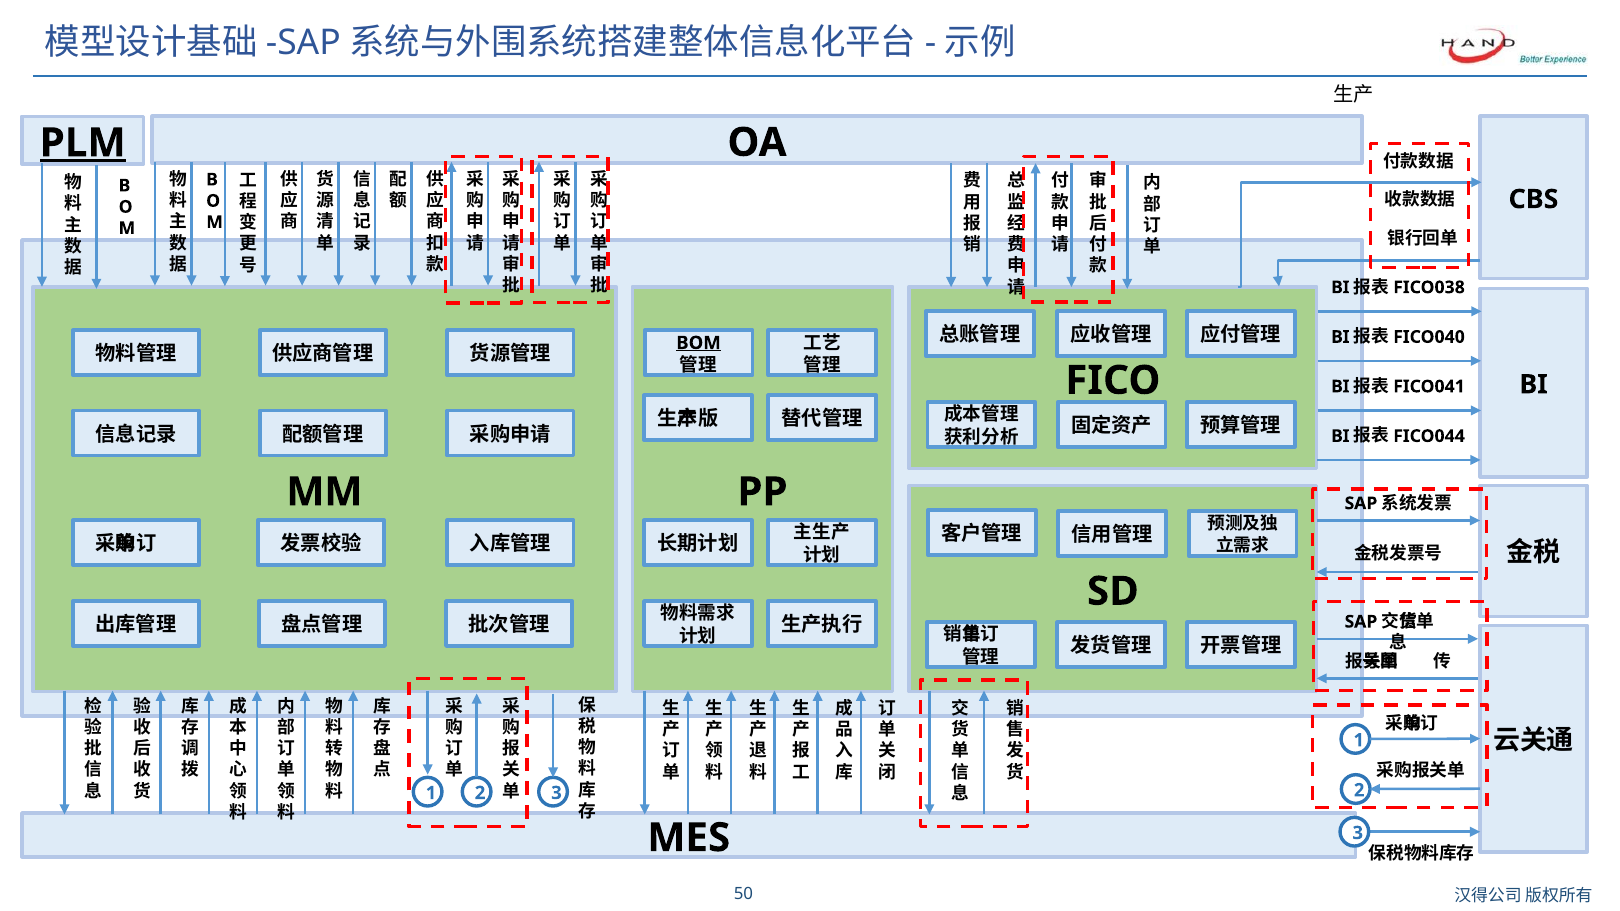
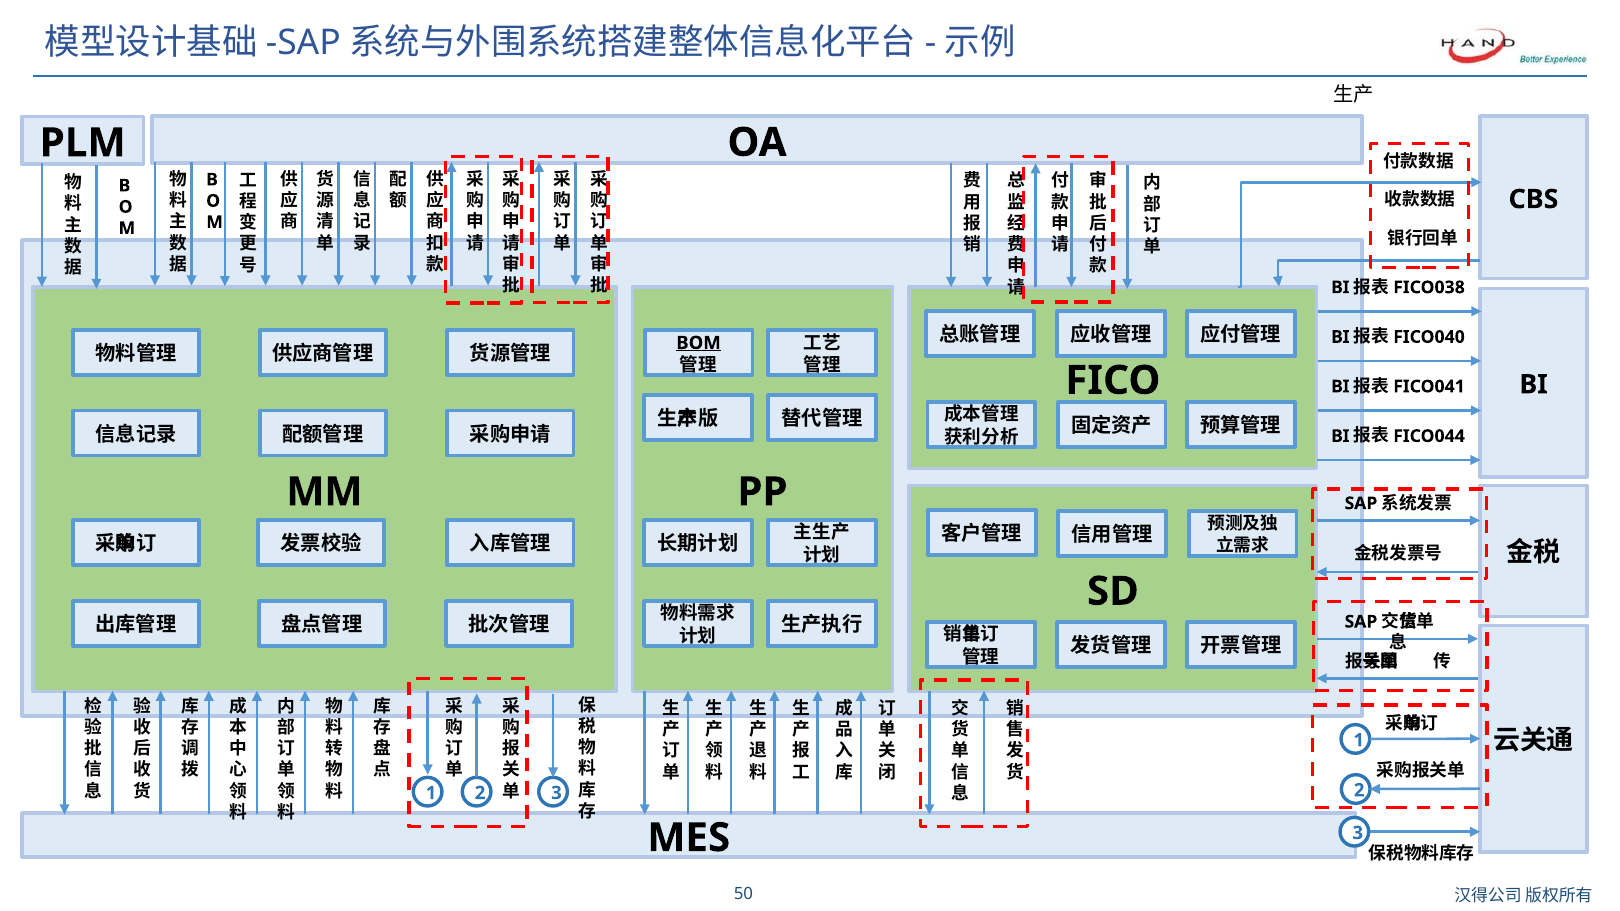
PLM underline: present -> none (83, 143)
